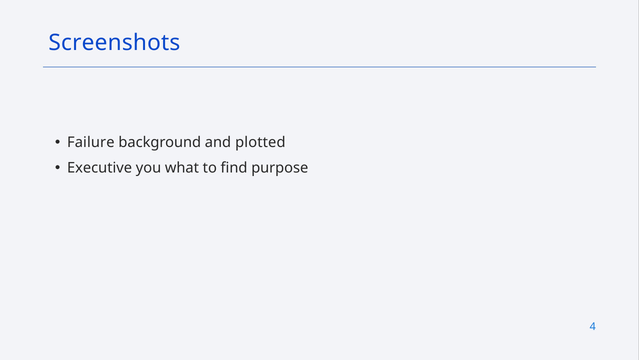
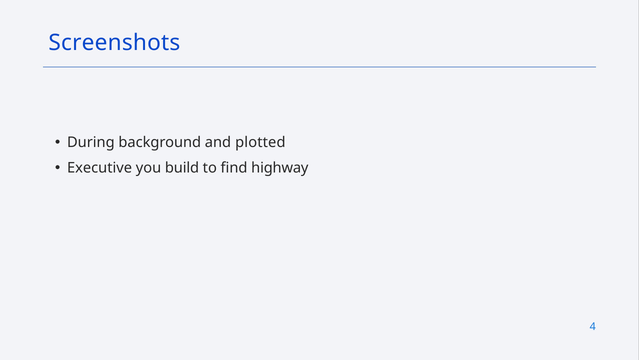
Failure: Failure -> During (91, 142)
what: what -> build (182, 167)
purpose: purpose -> highway (280, 167)
